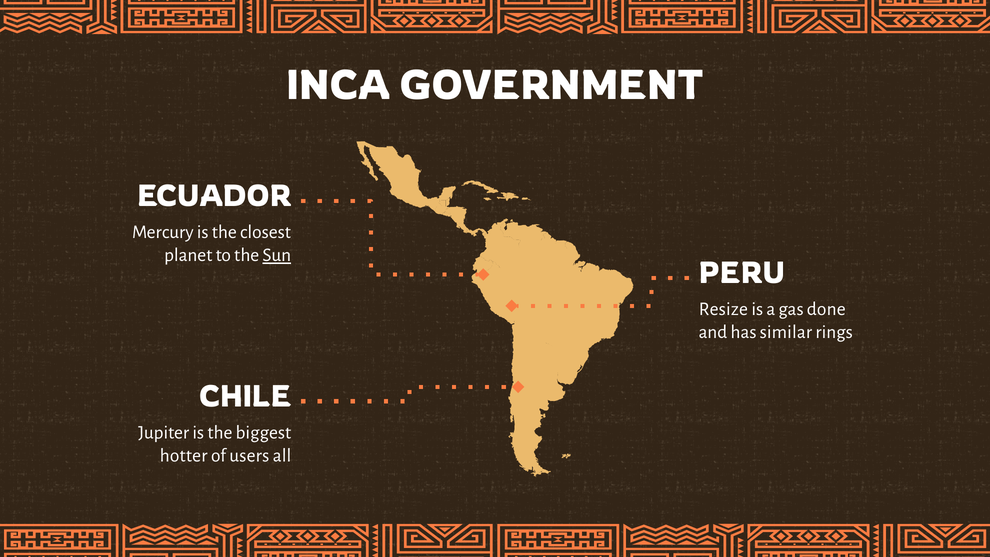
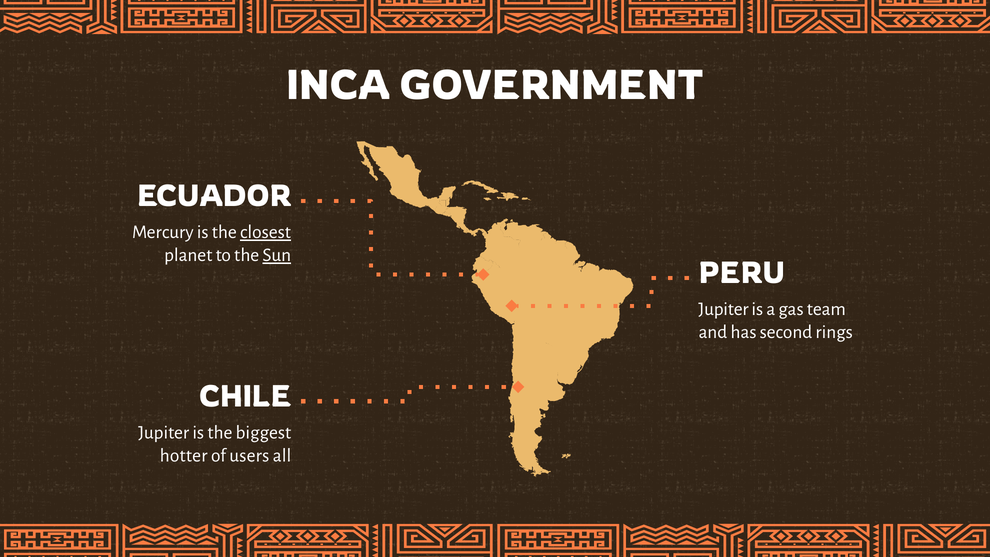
closest underline: none -> present (266, 232)
Resize: Resize -> Jupiter (724, 309)
done: done -> team (826, 309)
similar: similar -> second (786, 332)
